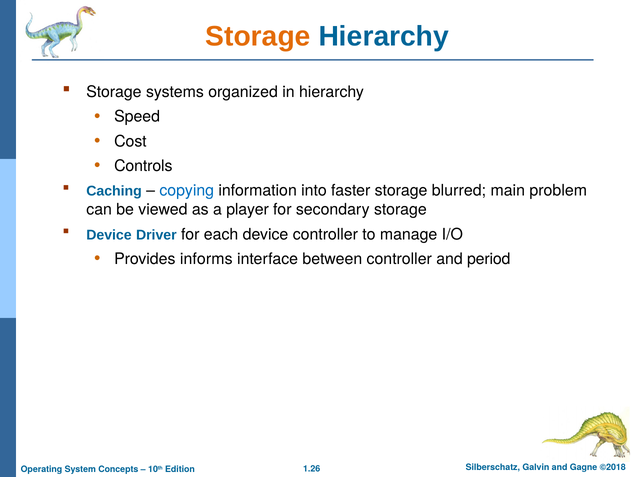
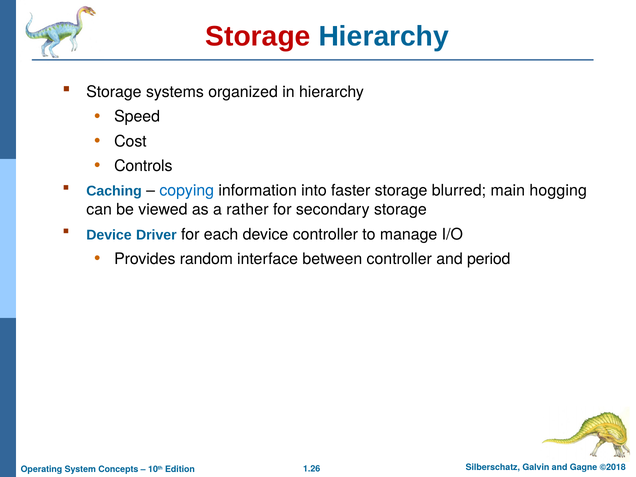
Storage colour: orange -> red (258, 37)
problem: problem -> hogging (558, 191)
player: player -> rather (247, 210)
informs: informs -> random (206, 259)
